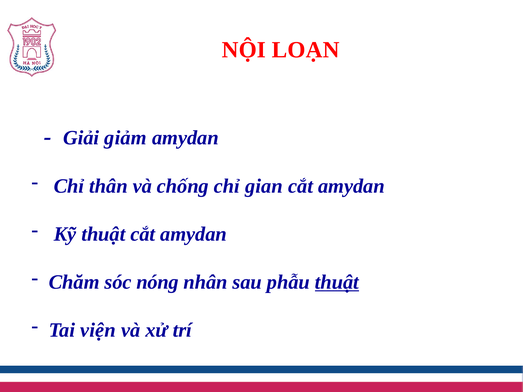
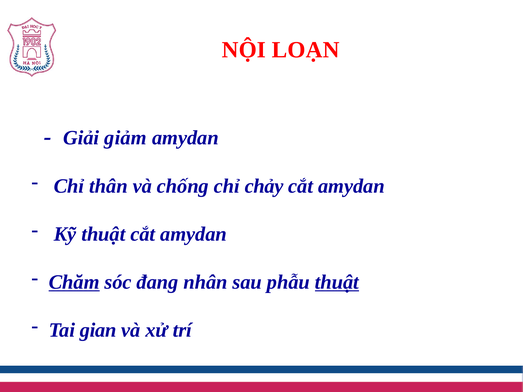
gian: gian -> chảy (264, 186)
Chăm underline: none -> present (74, 282)
nóng: nóng -> đang (158, 282)
viện: viện -> gian (98, 330)
